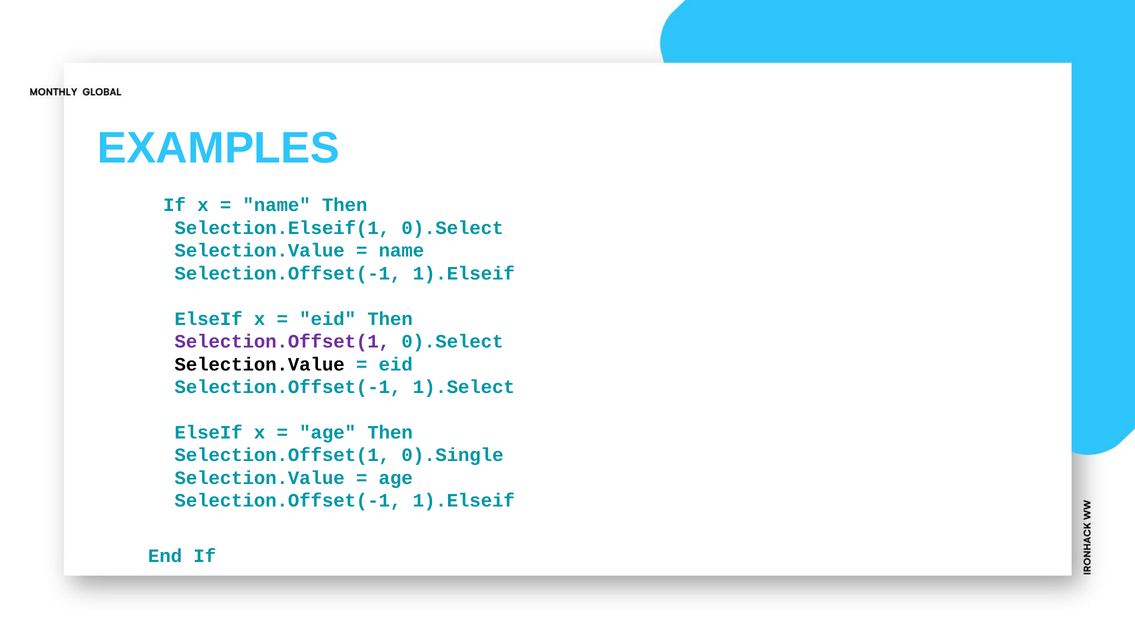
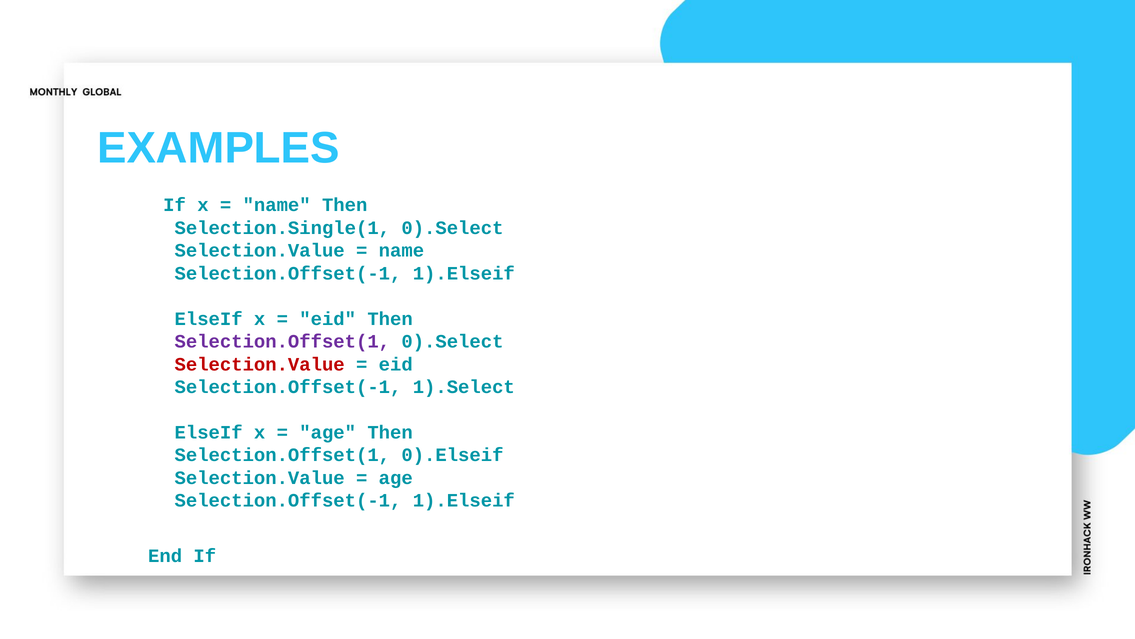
Selection.Elseif(1: Selection.Elseif(1 -> Selection.Single(1 (282, 228)
Selection.Value colour: black -> red (260, 364)
0).Single: 0).Single -> 0).Elseif (452, 455)
